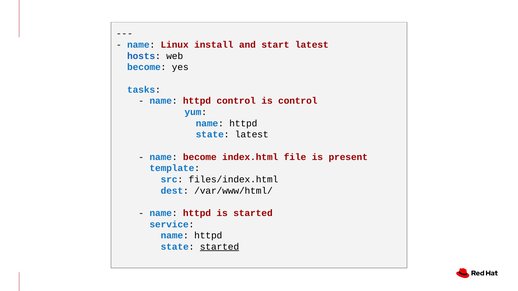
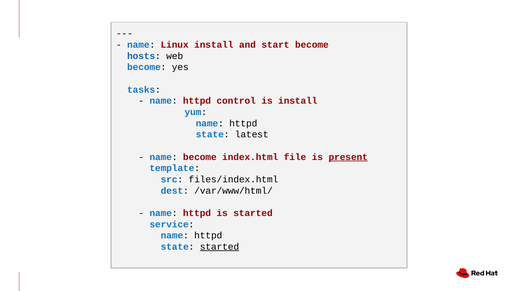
start latest: latest -> become (312, 45)
is control: control -> install (298, 101)
present underline: none -> present (348, 157)
